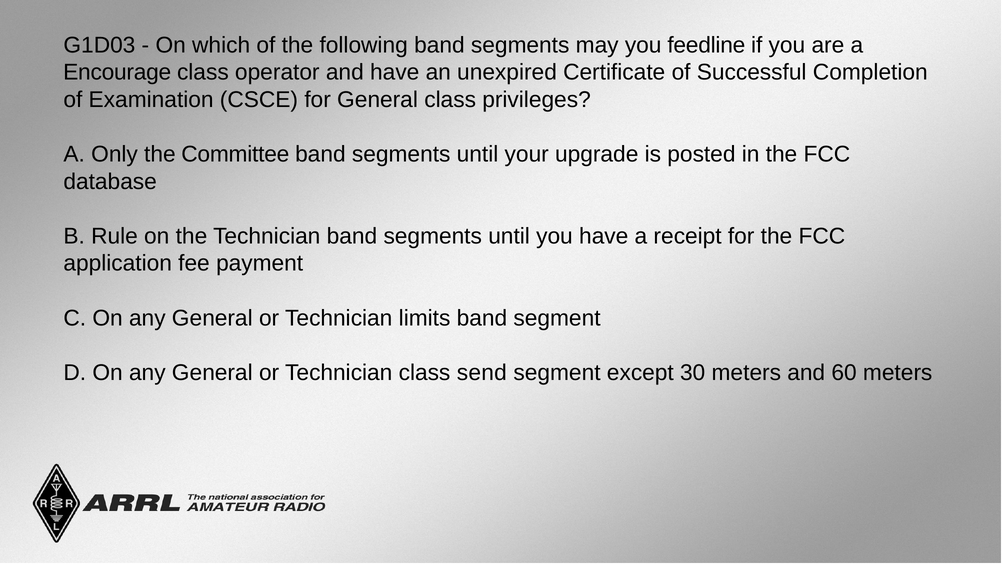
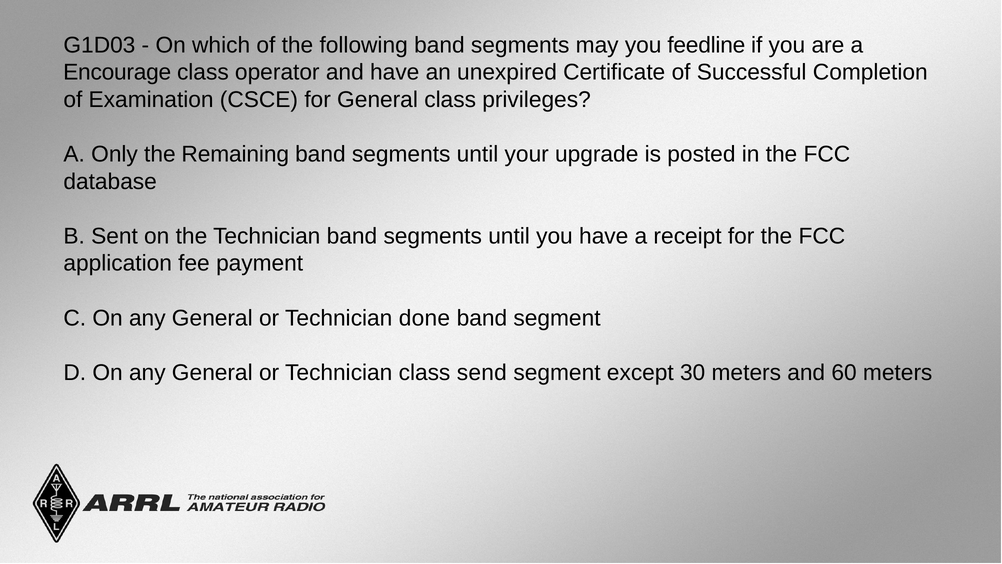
Committee: Committee -> Remaining (235, 154)
Rule: Rule -> Sent (114, 236)
limits: limits -> done (424, 318)
